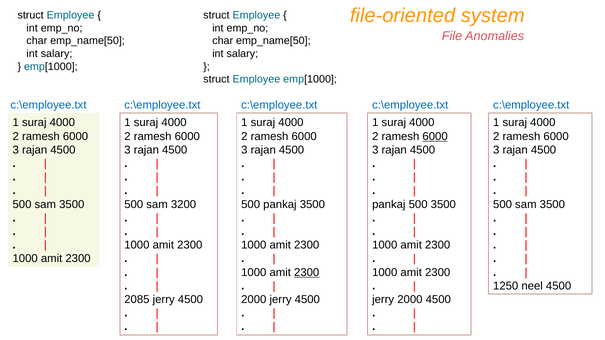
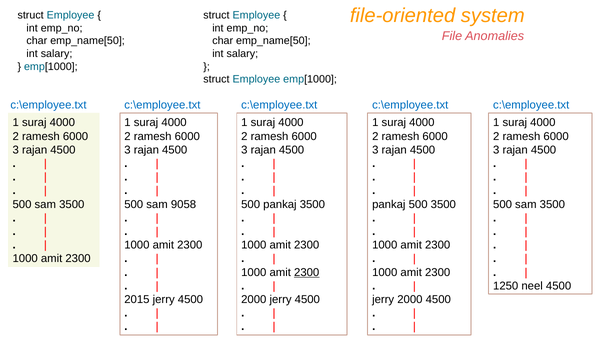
6000 underline: present -> none (435, 136)
3200: 3200 -> 9058 (184, 204)
2085: 2085 -> 2015 (137, 300)
